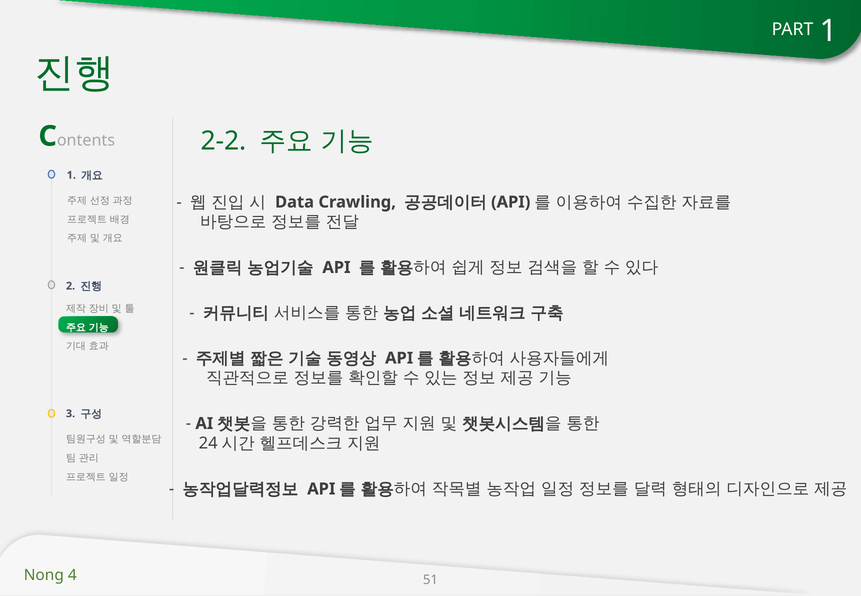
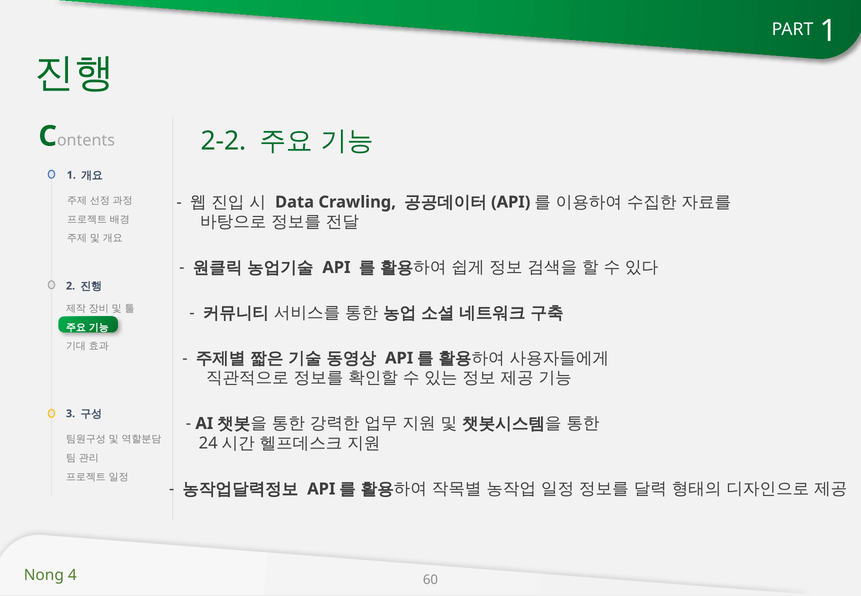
51: 51 -> 60 (431, 580)
